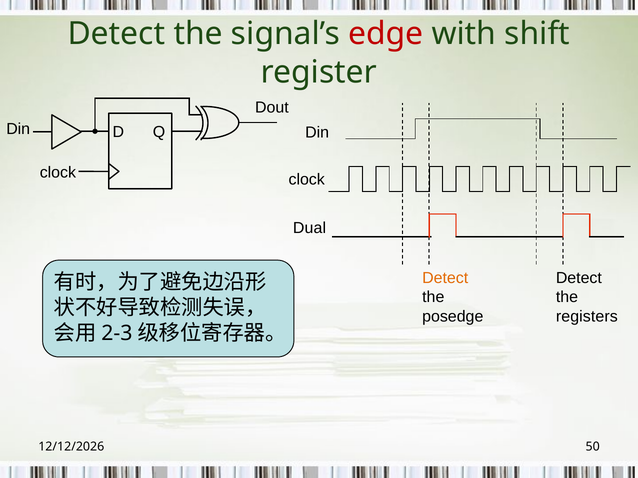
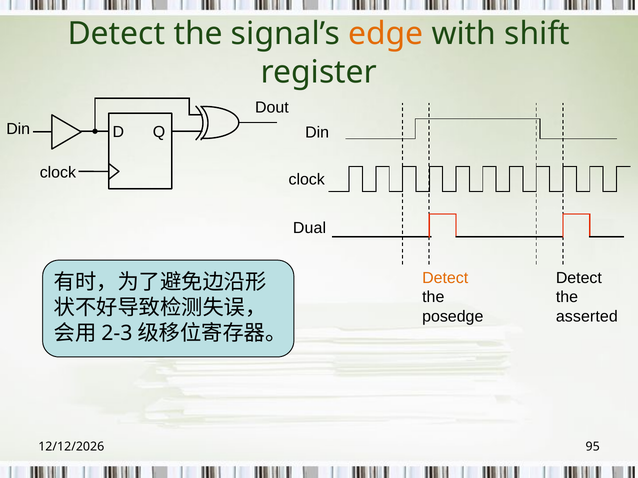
edge colour: red -> orange (386, 34)
registers: registers -> asserted (587, 317)
50: 50 -> 95 (593, 447)
